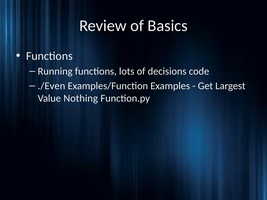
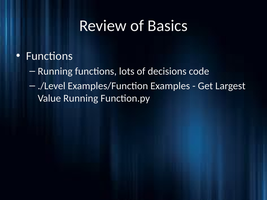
./Even: ./Even -> ./Level (52, 86)
Value Nothing: Nothing -> Running (81, 98)
